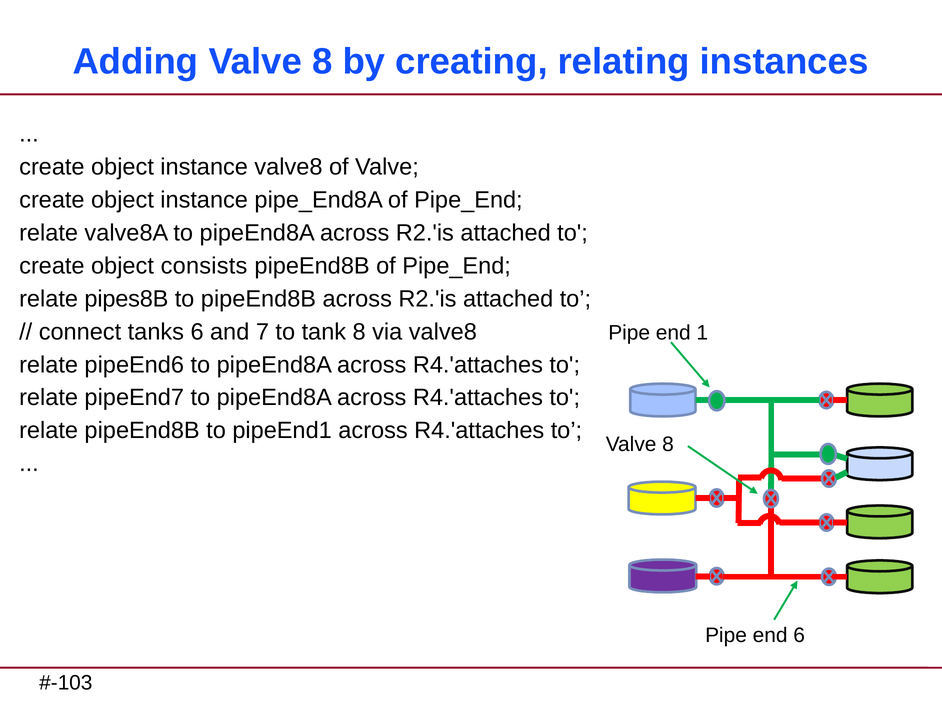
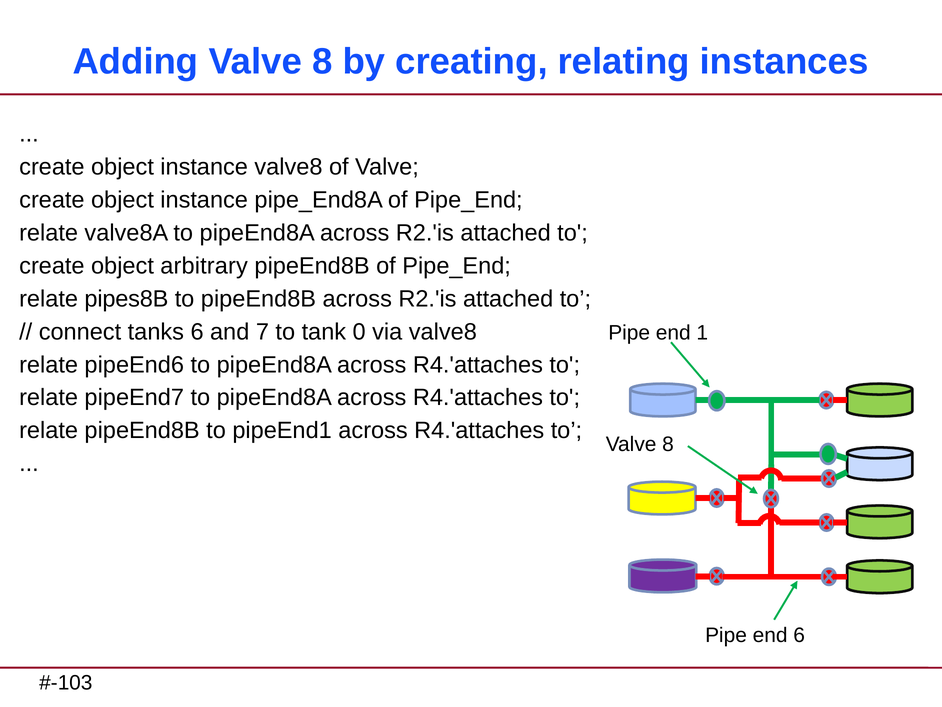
consists: consists -> arbitrary (204, 266)
tank 8: 8 -> 0 (359, 331)
